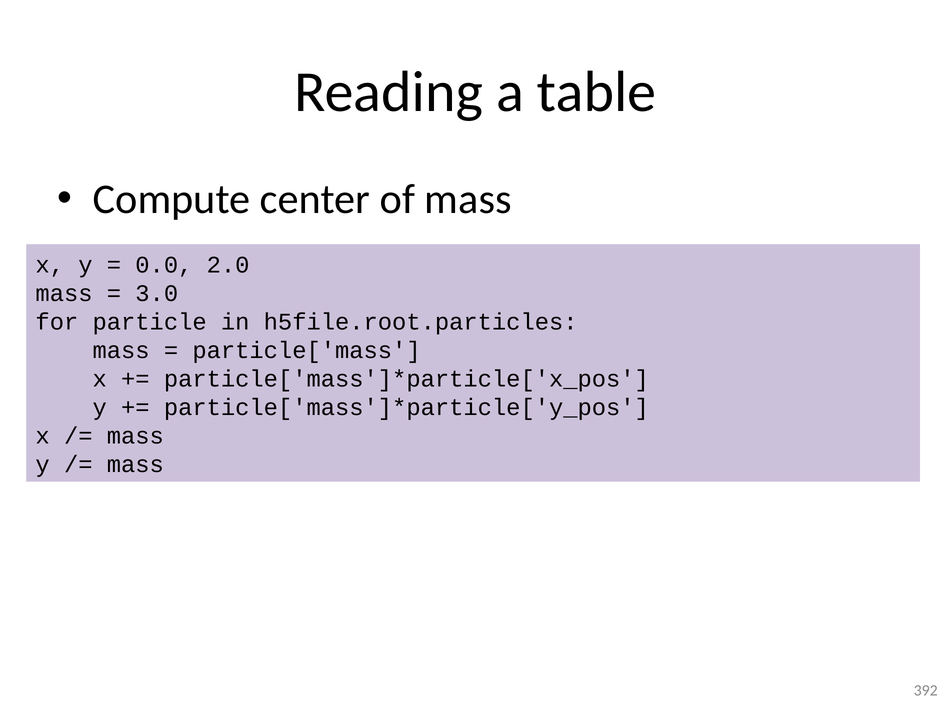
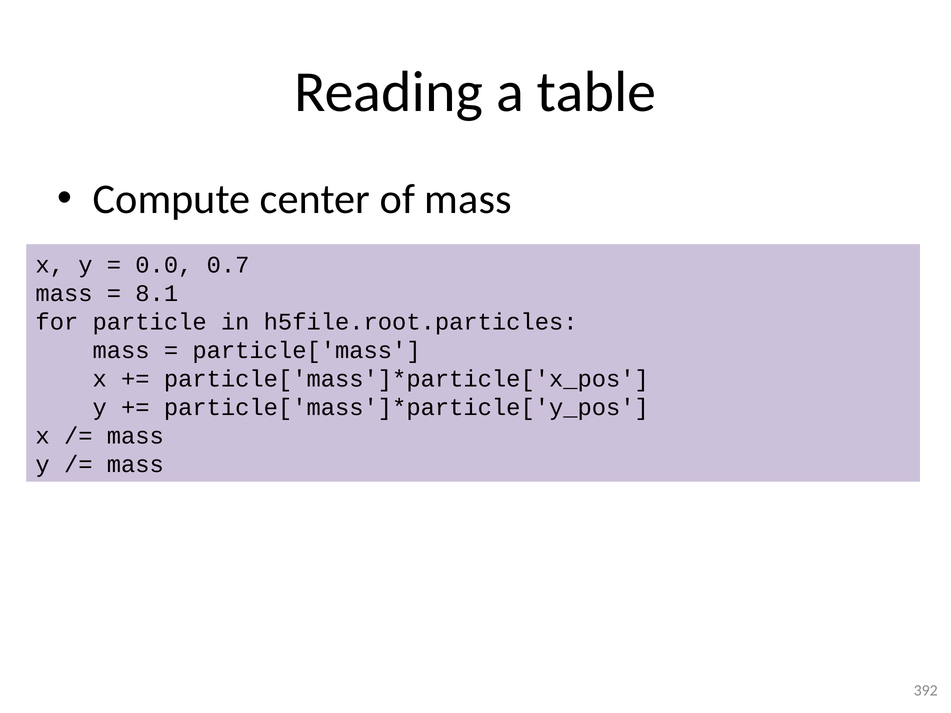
2.0: 2.0 -> 0.7 (228, 265)
3.0: 3.0 -> 8.1 (157, 293)
